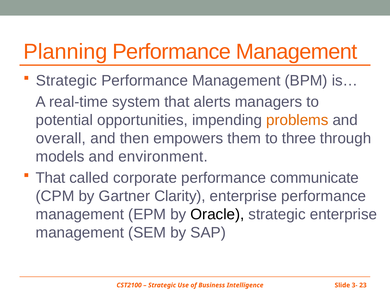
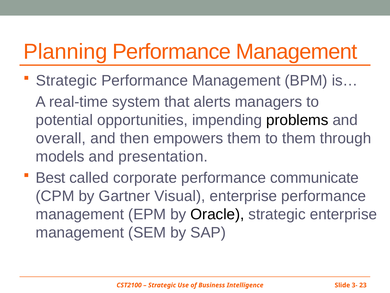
problems colour: orange -> black (297, 120)
to three: three -> them (299, 138)
environment: environment -> presentation (163, 156)
That: That -> Best (51, 177)
Clarity: Clarity -> Visual (180, 196)
